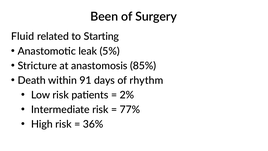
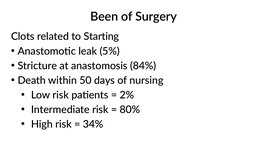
Fluid: Fluid -> Clots (23, 36)
85%: 85% -> 84% (143, 66)
91: 91 -> 50 (86, 80)
rhythm: rhythm -> nursing (146, 80)
77%: 77% -> 80% (130, 109)
36%: 36% -> 34% (93, 124)
